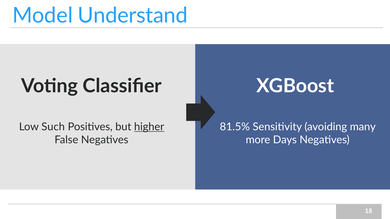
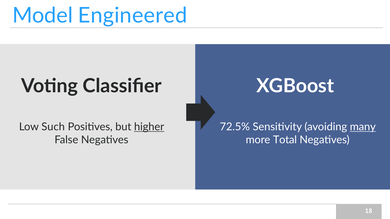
Understand: Understand -> Engineered (132, 16)
81.5%: 81.5% -> 72.5% (235, 127)
many underline: none -> present (363, 127)
Days: Days -> Total (285, 140)
